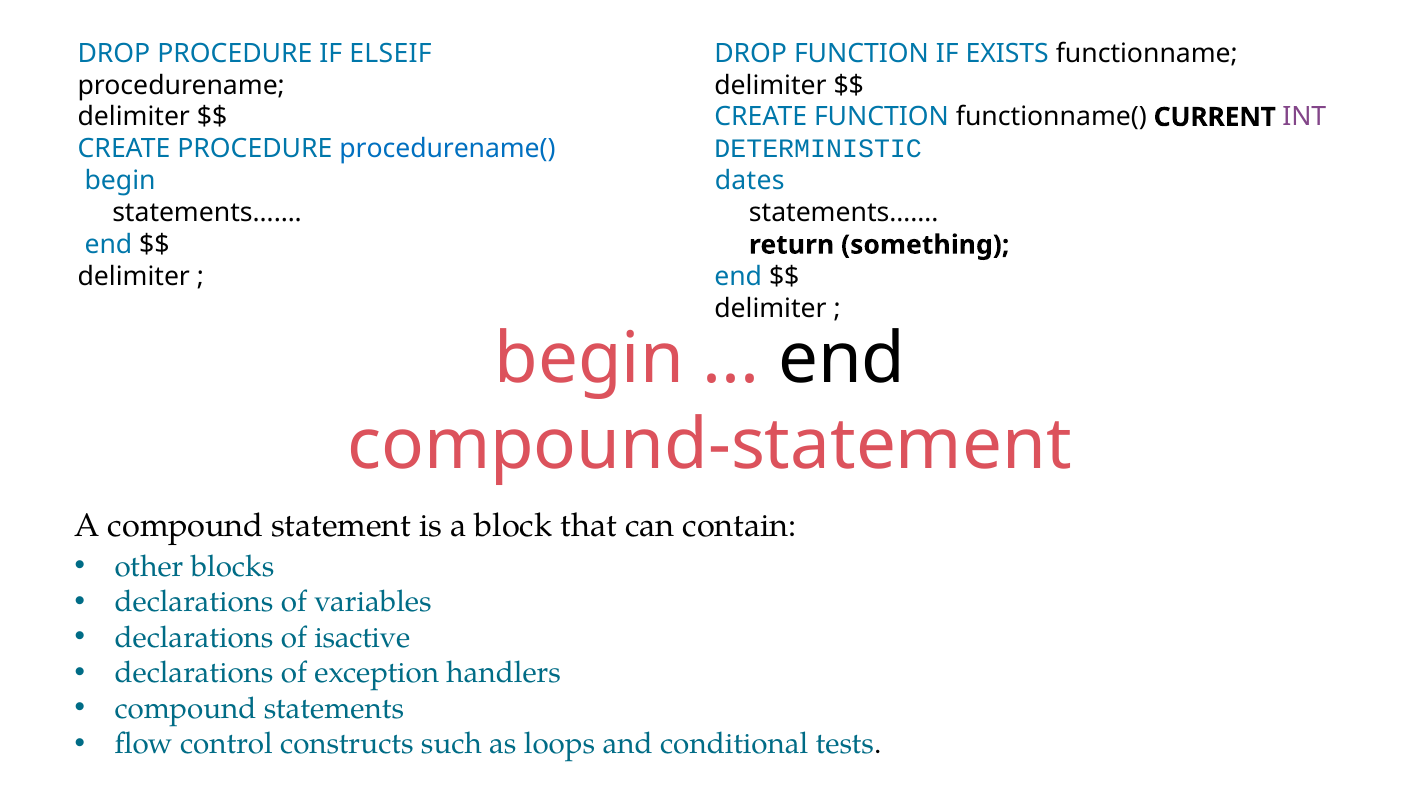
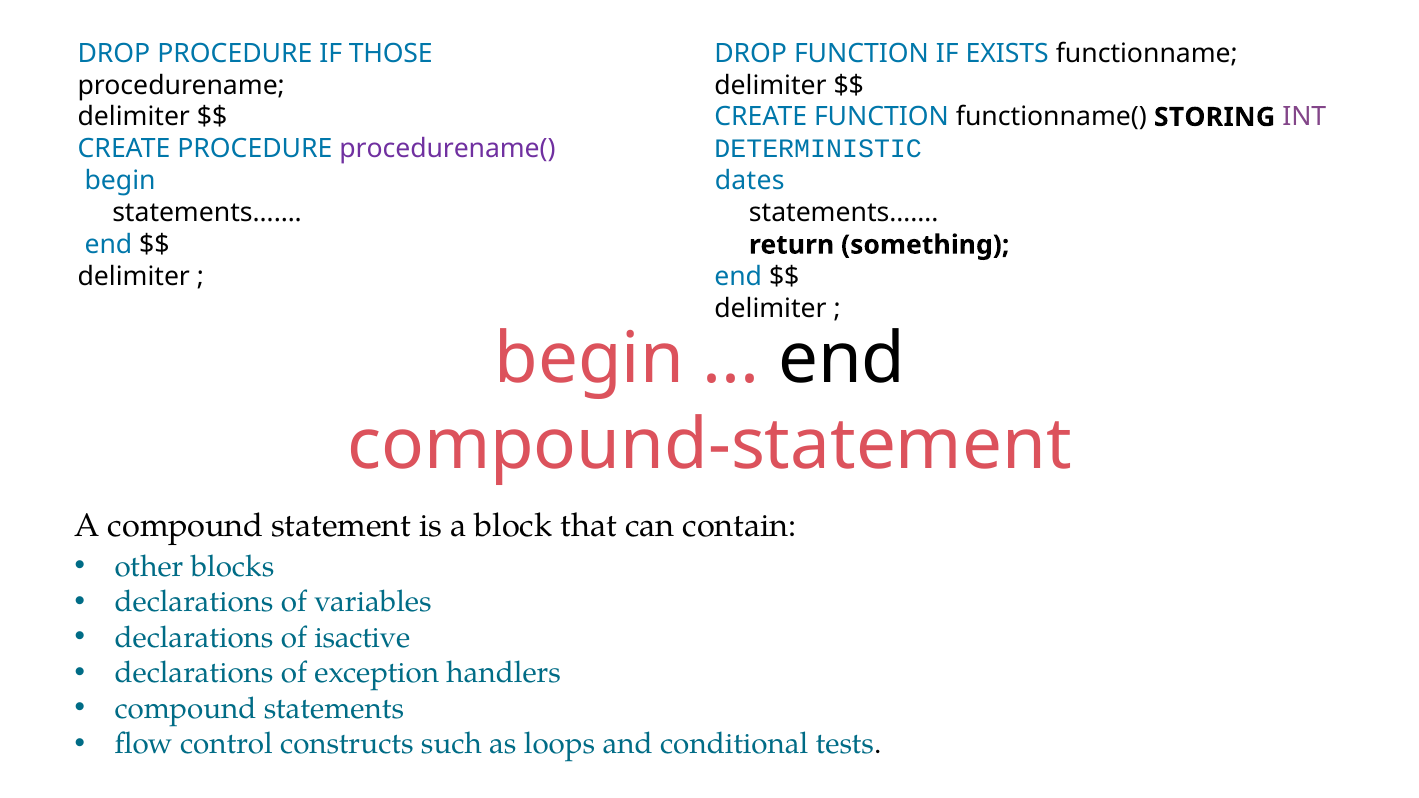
ELSEIF: ELSEIF -> THOSE (391, 53)
CURRENT: CURRENT -> STORING (1215, 117)
procedurename( colour: blue -> purple (447, 149)
